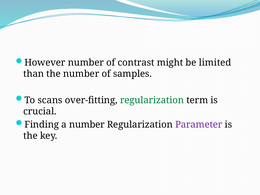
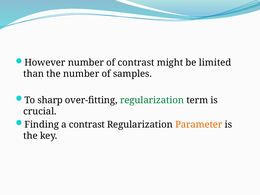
scans: scans -> sharp (50, 100)
a number: number -> contrast (87, 125)
Parameter colour: purple -> orange (199, 125)
